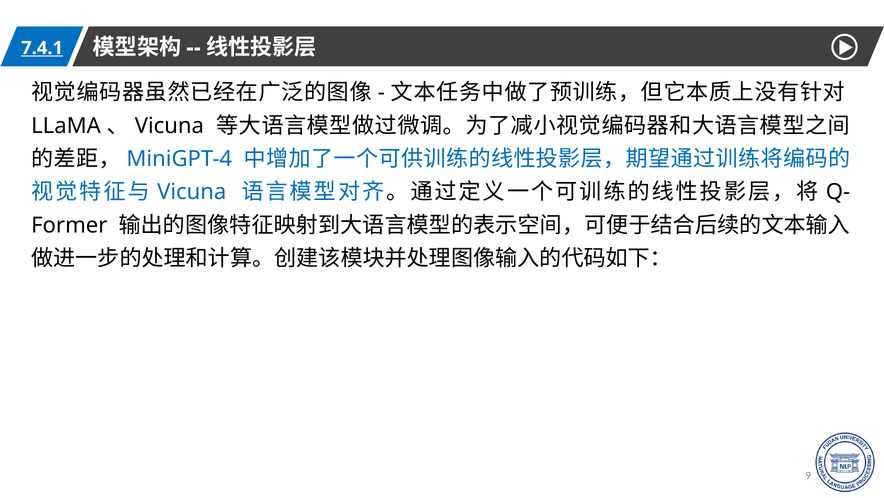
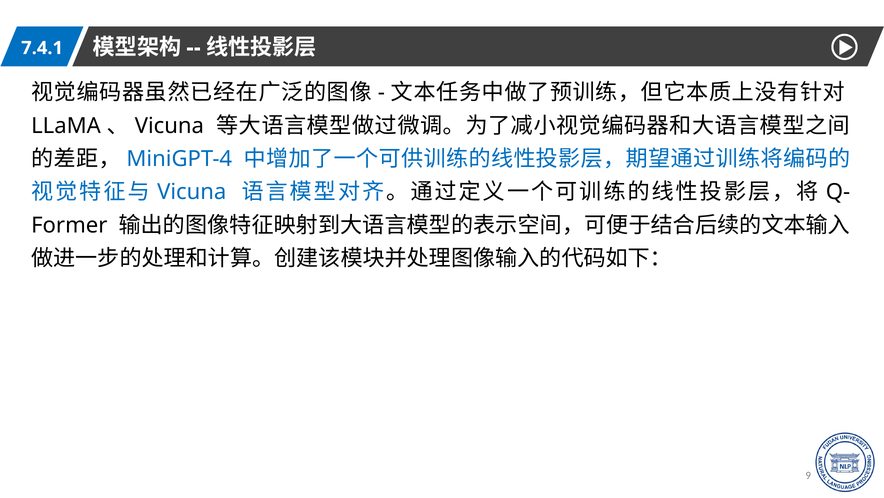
7.4.1 underline: present -> none (42, 48)
